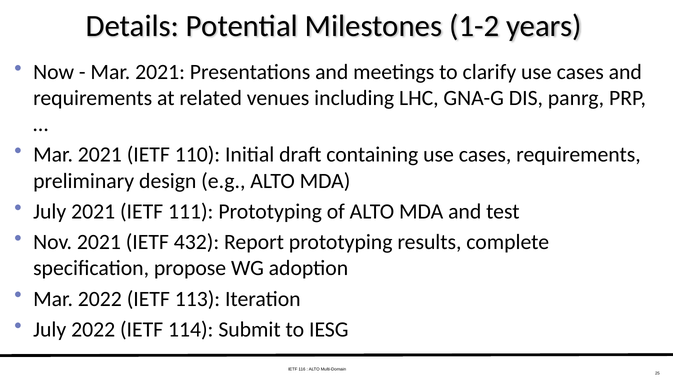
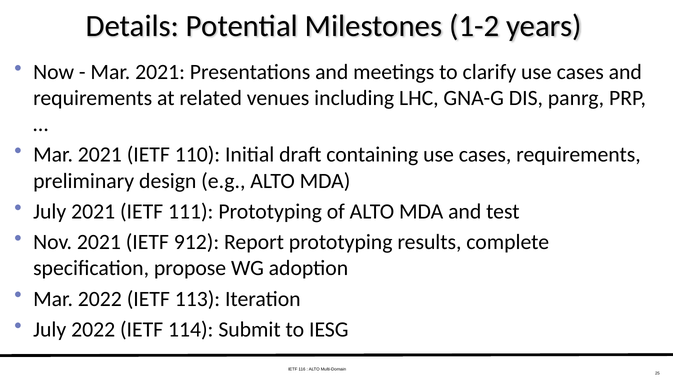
432: 432 -> 912 (197, 242)
